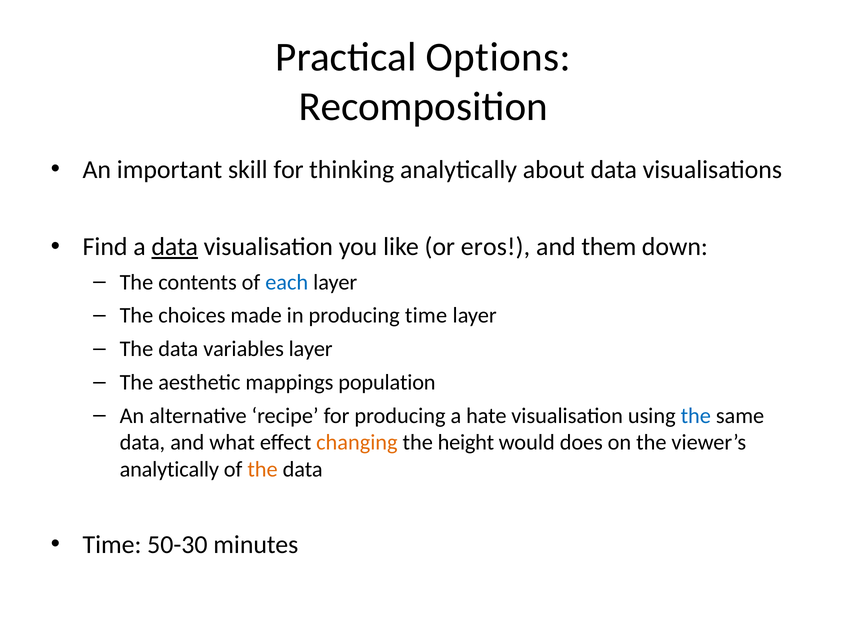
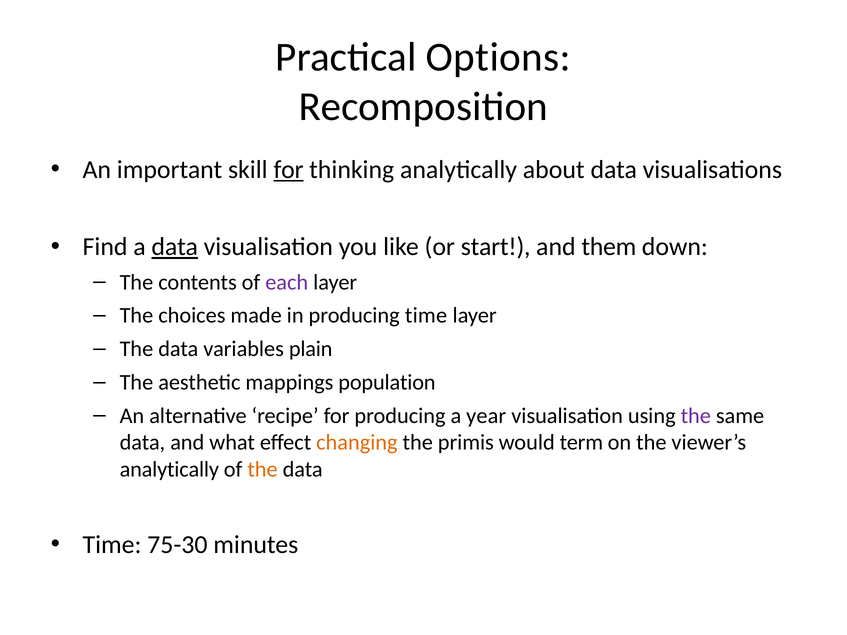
for underline: none -> present (289, 170)
eros: eros -> start (496, 247)
each colour: blue -> purple (287, 282)
variables layer: layer -> plain (311, 349)
hate: hate -> year (486, 416)
the colour: blue -> purple (696, 416)
height: height -> primis (466, 443)
does: does -> term (581, 443)
50-30: 50-30 -> 75-30 (177, 545)
